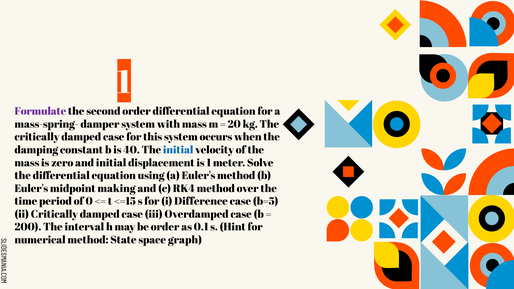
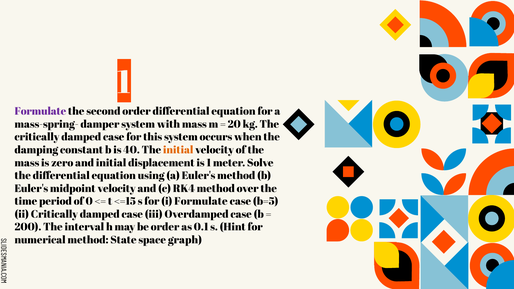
initial colour: blue -> orange (178, 150)
midpoint making: making -> velocity (117, 189)
i Difference: Difference -> Formulate (201, 201)
